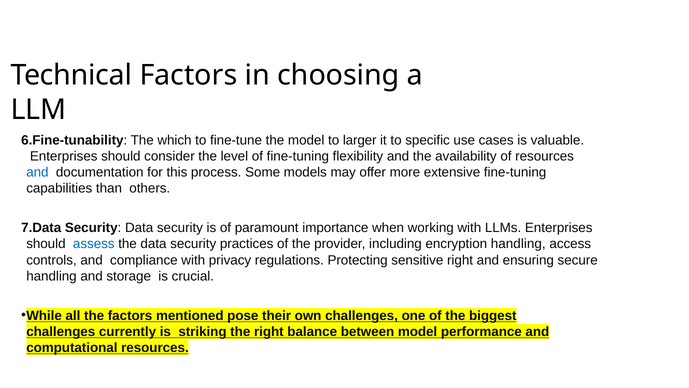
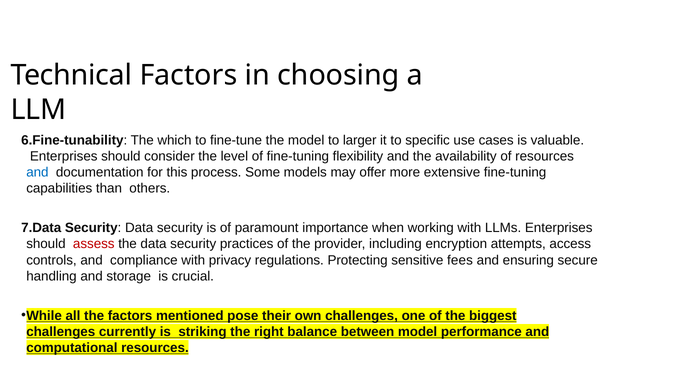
assess colour: blue -> red (94, 244)
encryption handling: handling -> attempts (518, 244)
sensitive right: right -> fees (460, 260)
